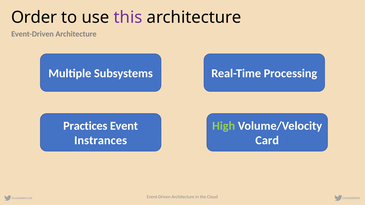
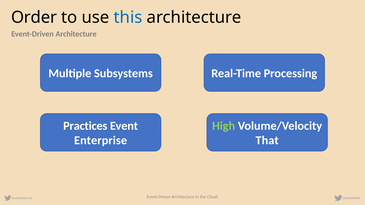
this colour: purple -> blue (128, 17)
Instrances: Instrances -> Enterprise (101, 141)
Card: Card -> That (267, 141)
